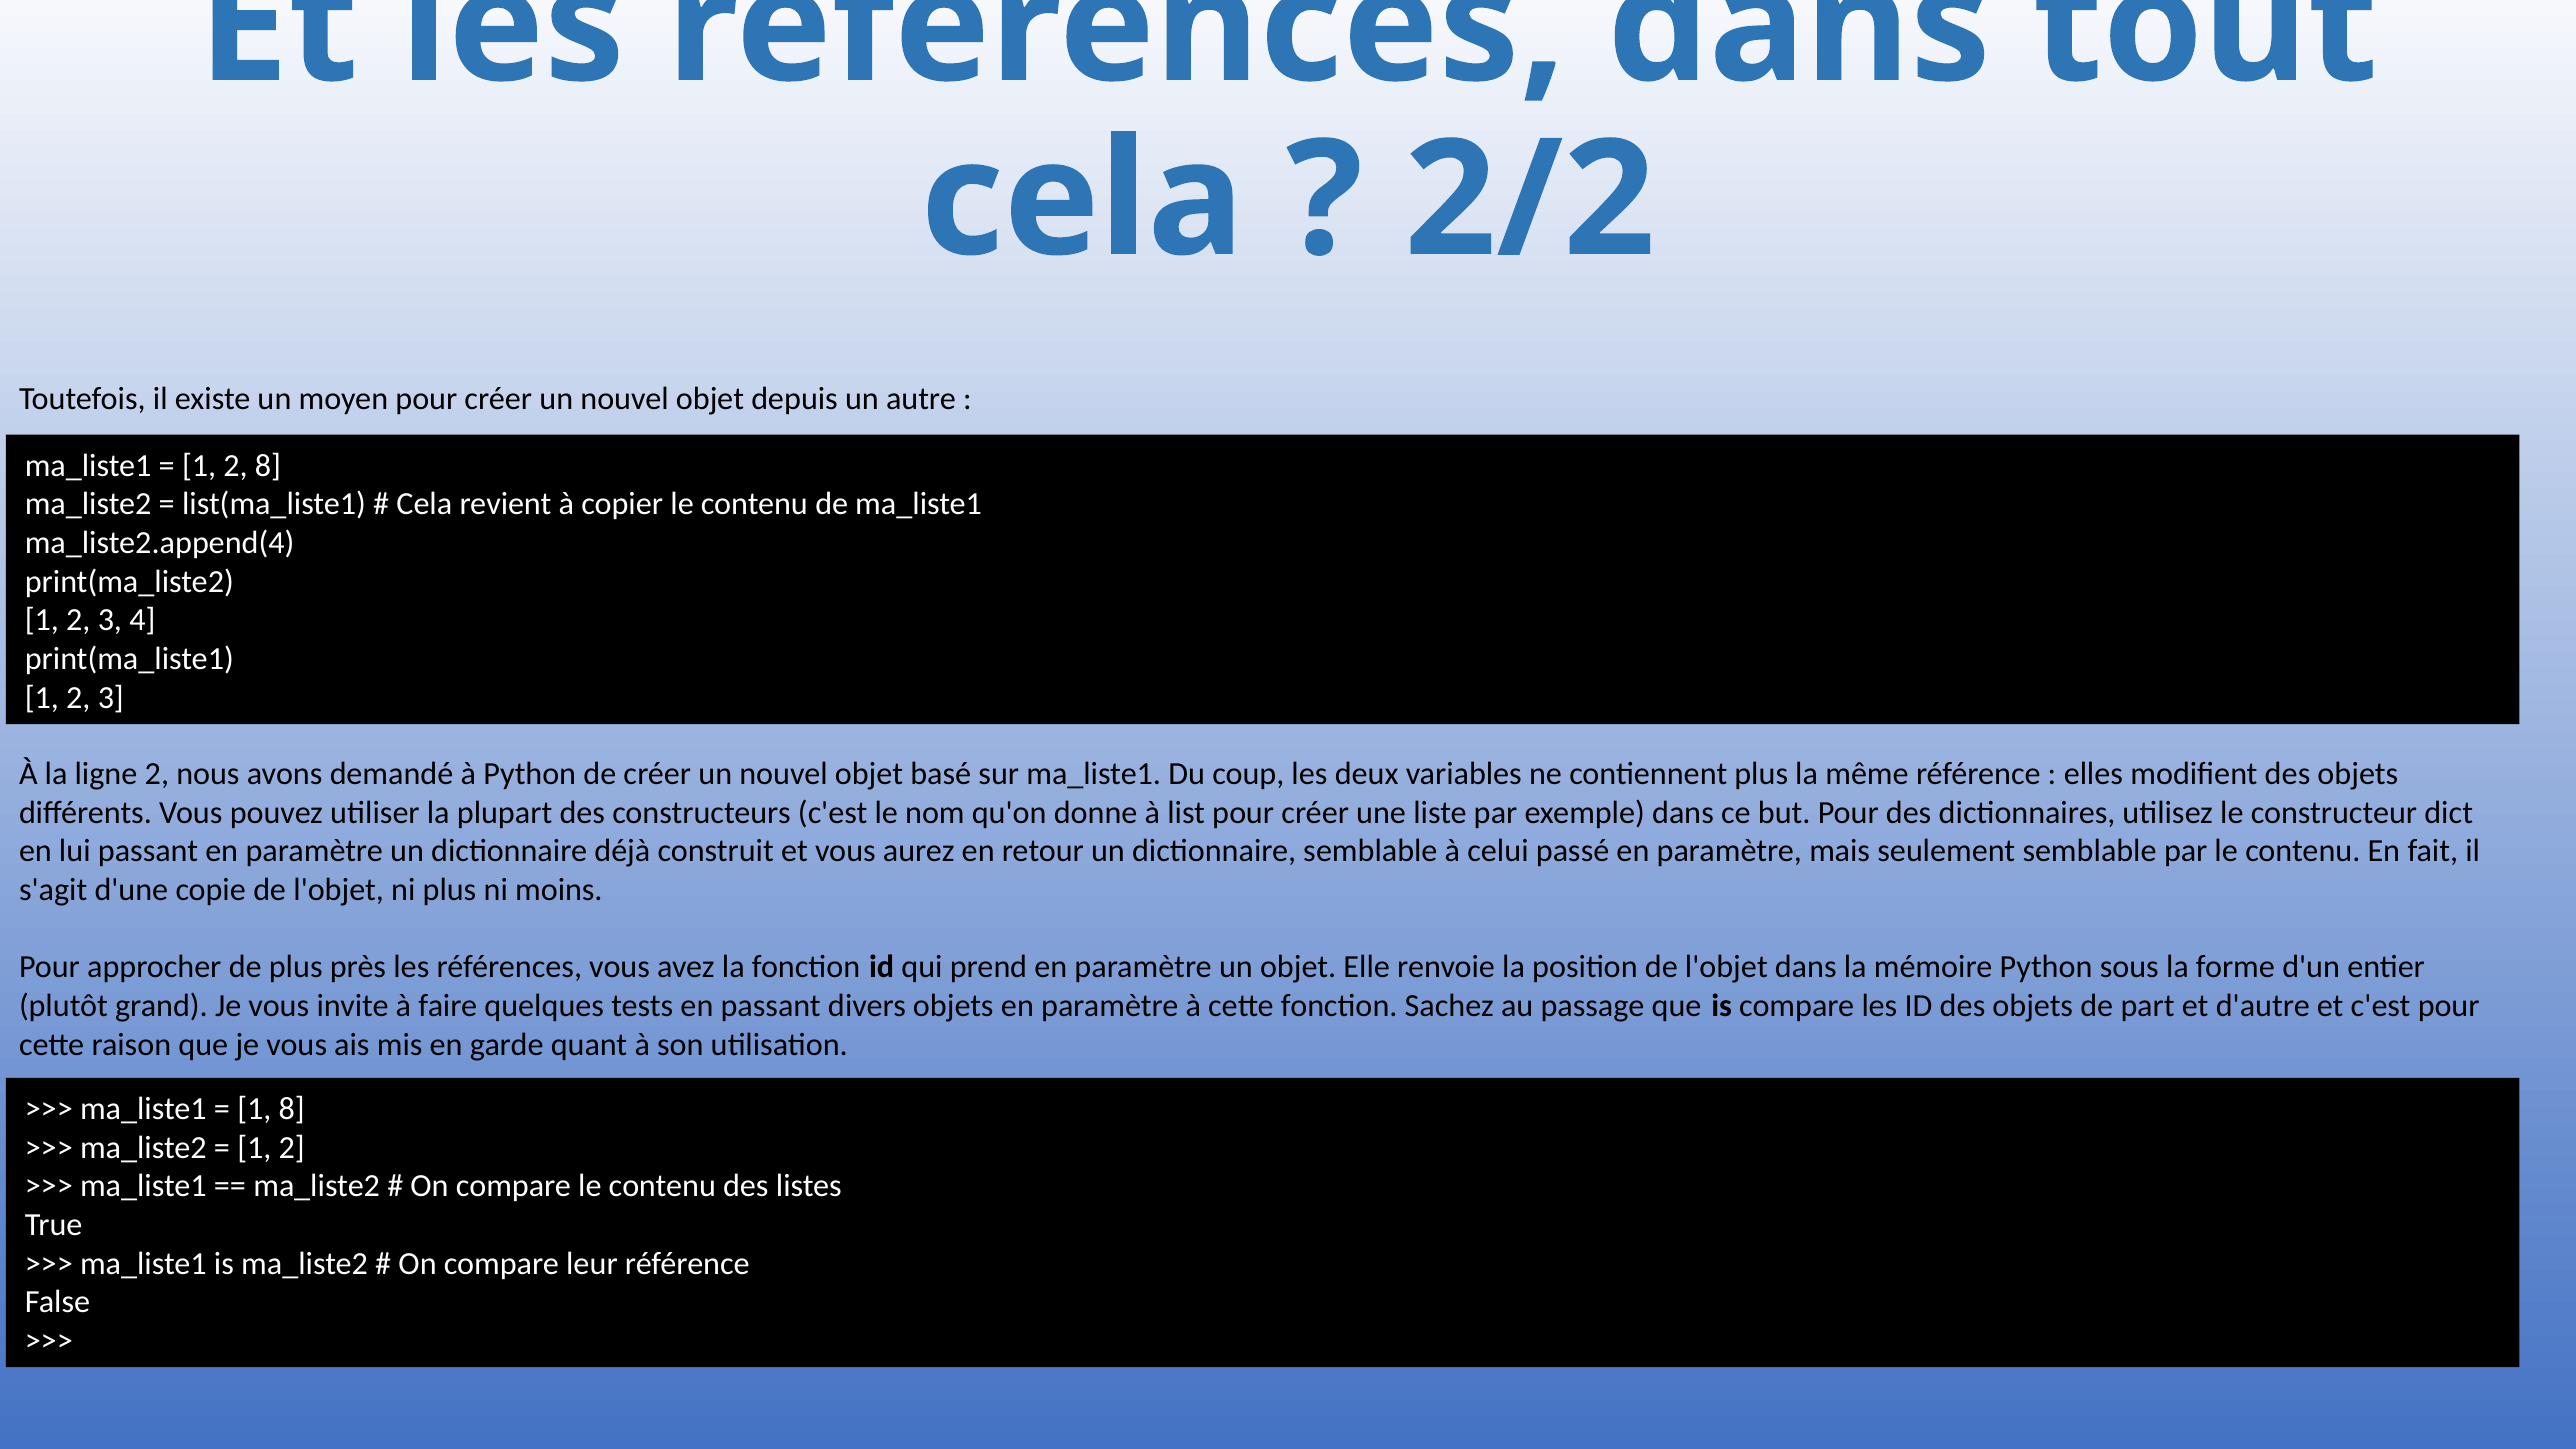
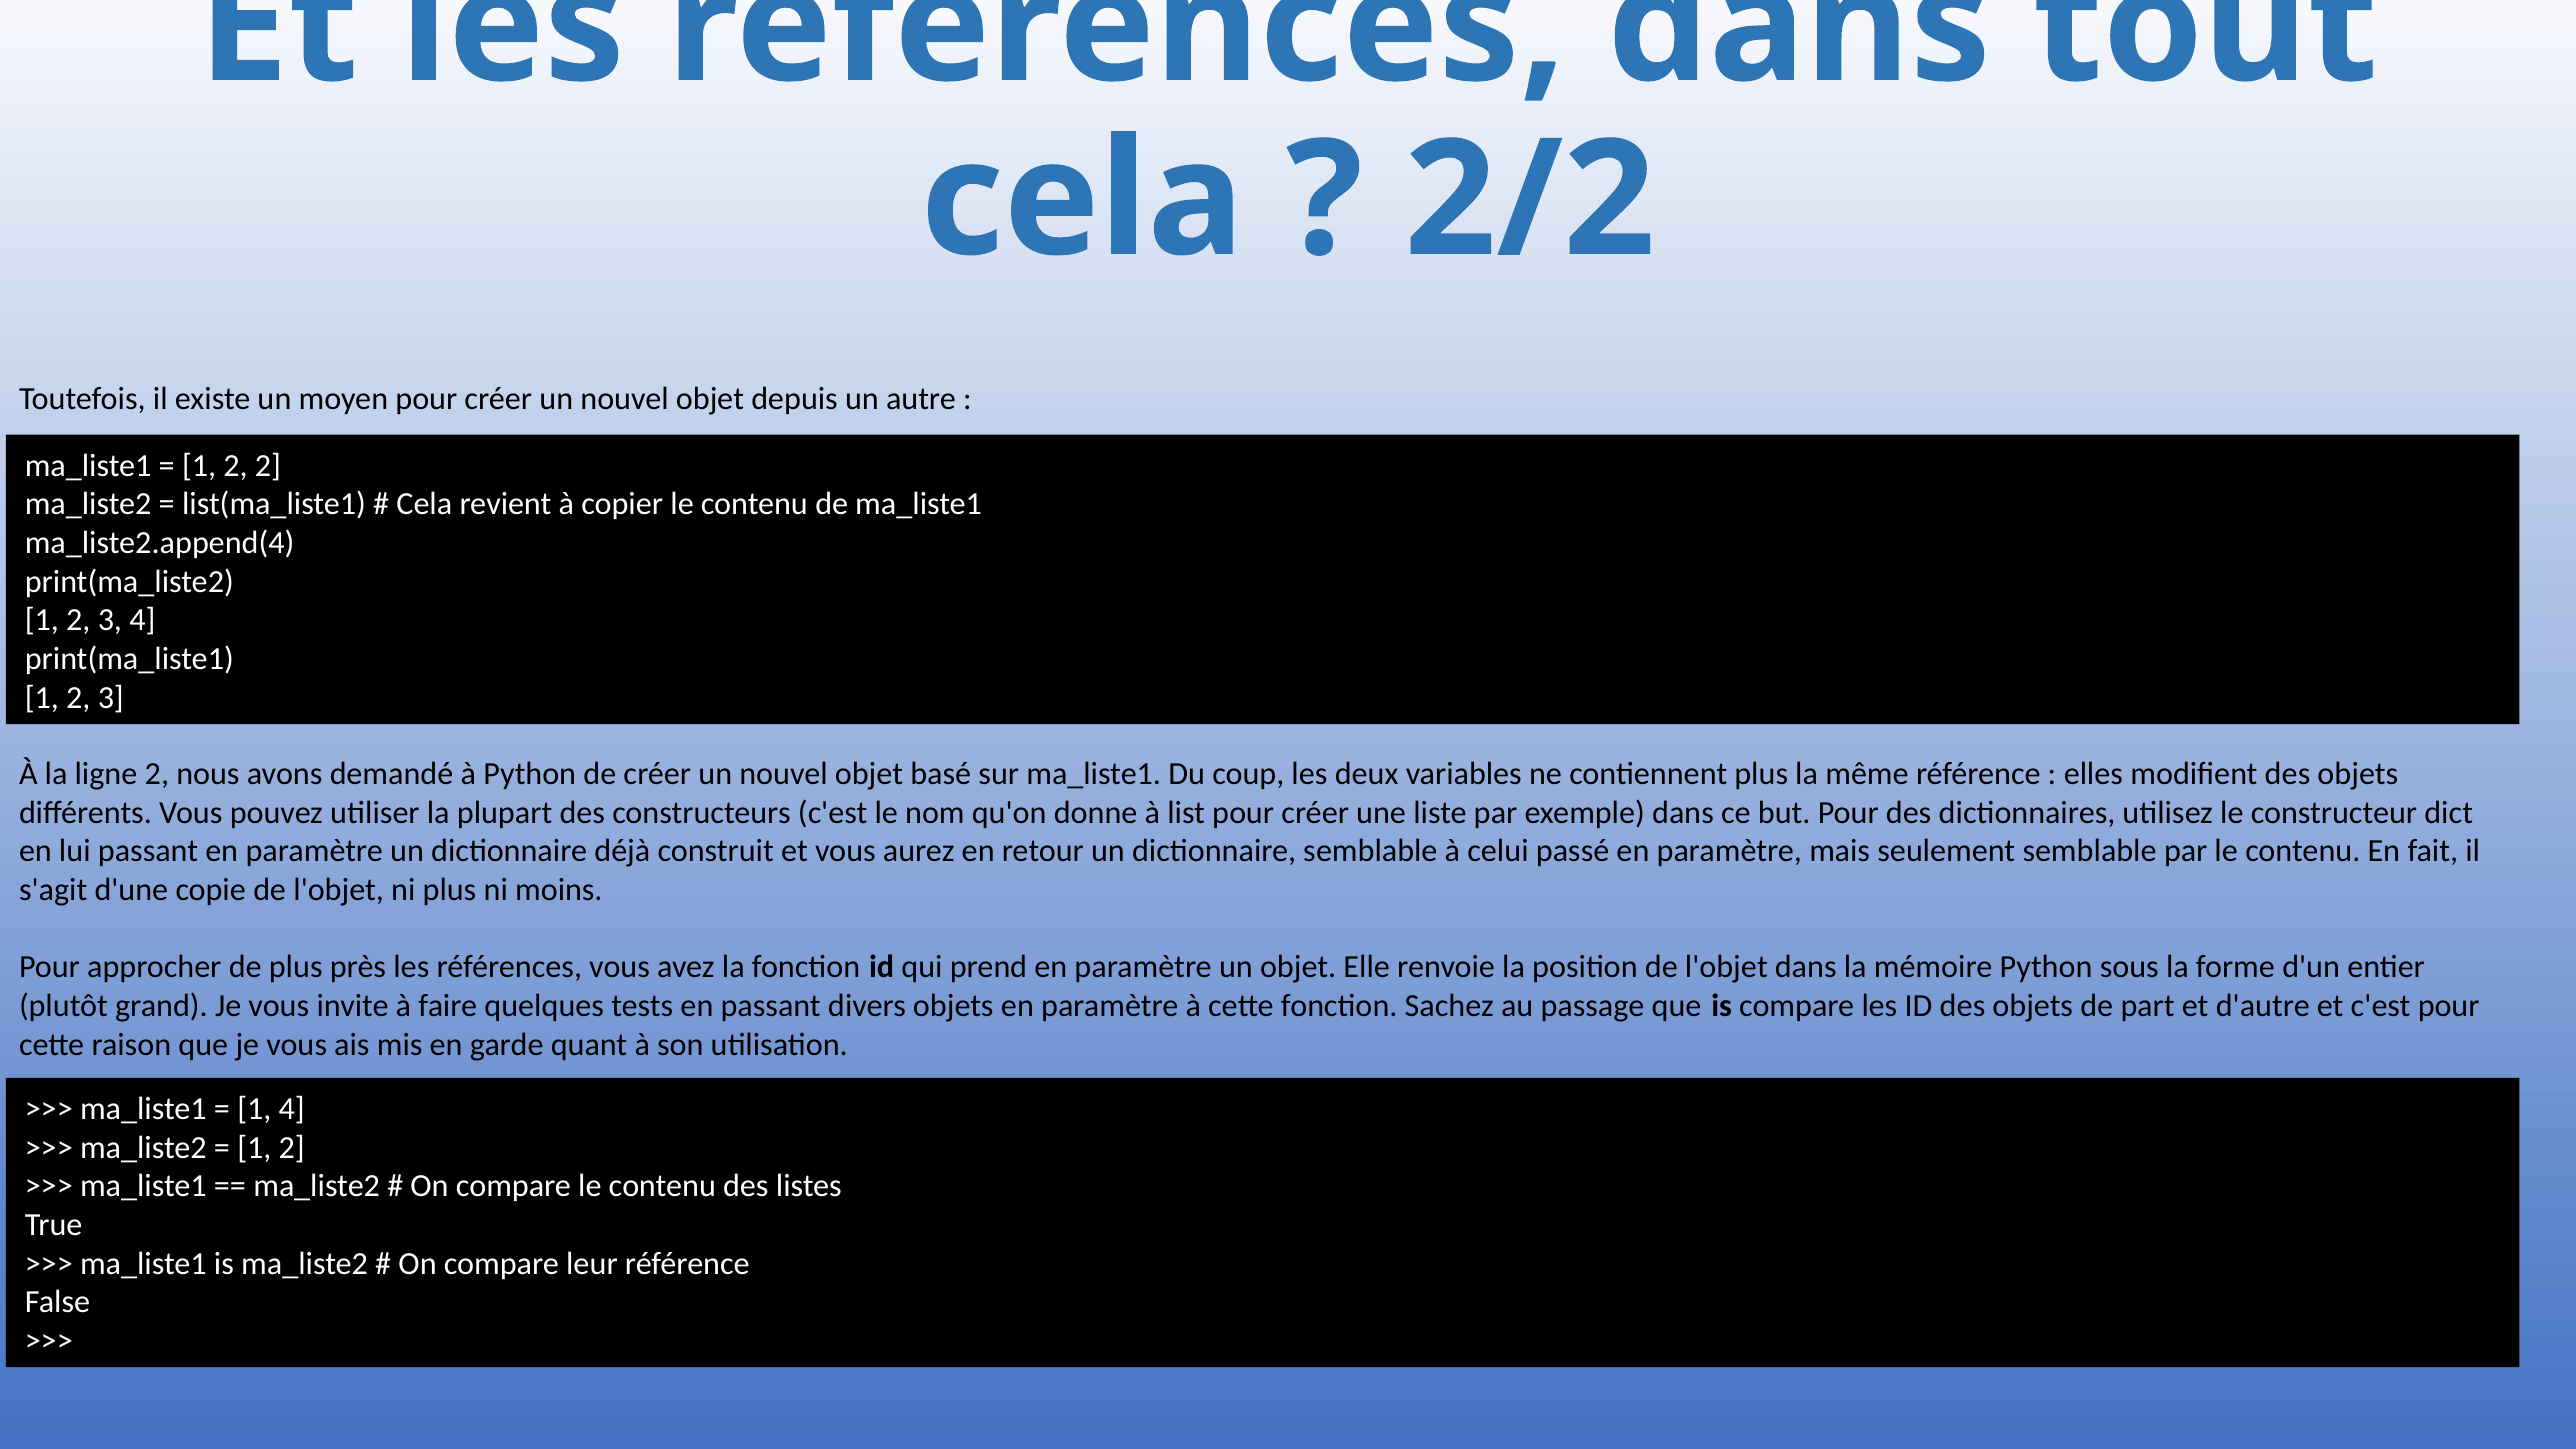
2 8: 8 -> 2 (268, 466)
1 8: 8 -> 4 (292, 1109)
